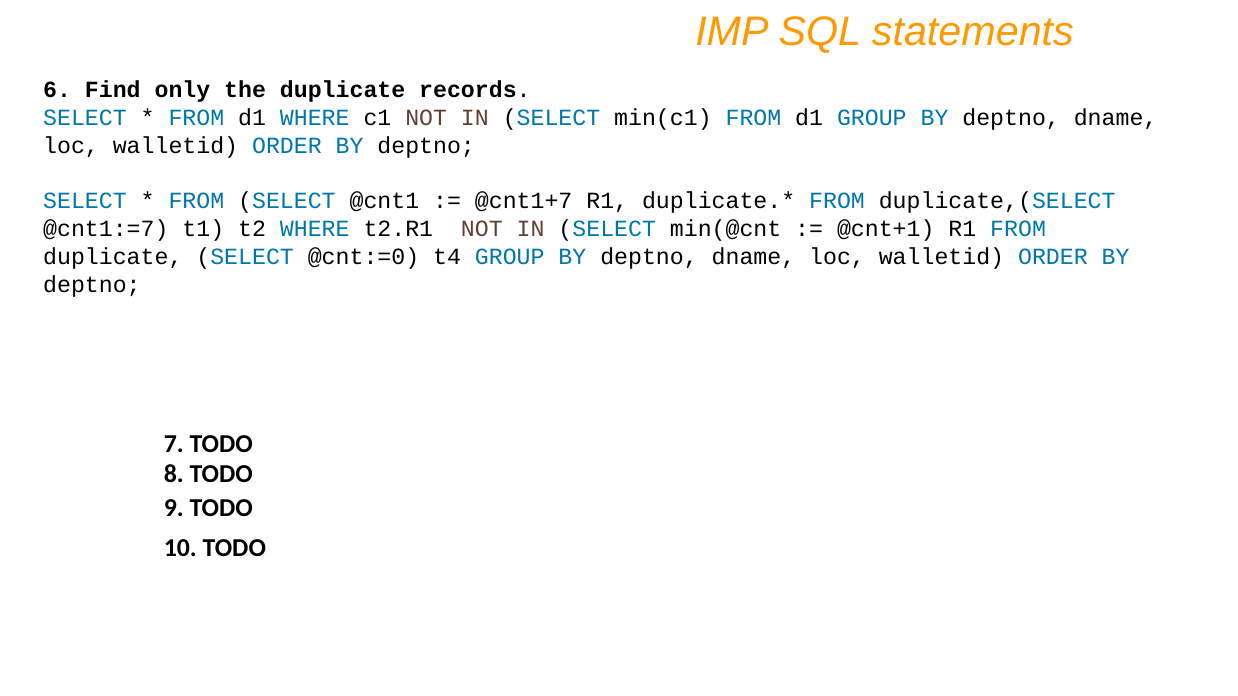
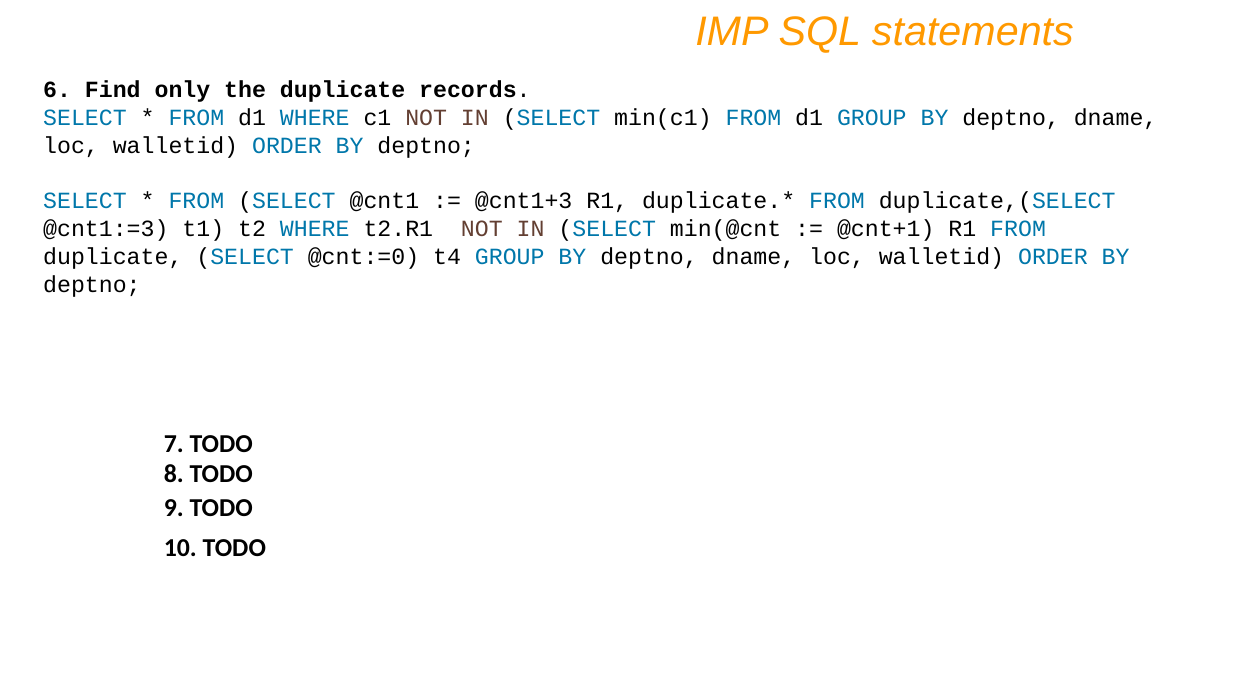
@cnt1+7: @cnt1+7 -> @cnt1+3 (524, 201)
@cnt1:=7: @cnt1:=7 -> @cnt1:=3 (106, 229)
